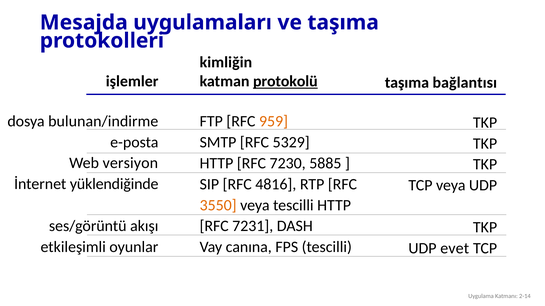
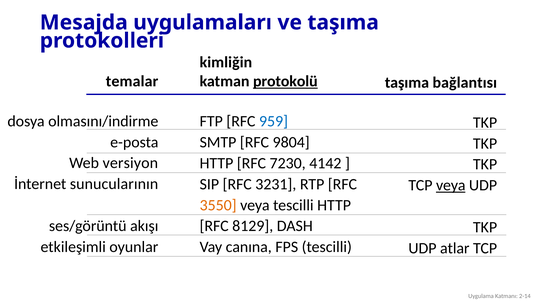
işlemler: işlemler -> temalar (132, 81)
bulunan/indirme: bulunan/indirme -> olmasını/indirme (103, 121)
959 colour: orange -> blue (274, 122)
5329: 5329 -> 9804 (291, 143)
5885: 5885 -> 4142 (325, 164)
yüklendiğinde: yüklendiğinde -> sunucularının (114, 184)
4816: 4816 -> 3231 (276, 185)
veya underline: none -> present (451, 186)
7231: 7231 -> 8129 (253, 226)
evet: evet -> atlar (455, 249)
